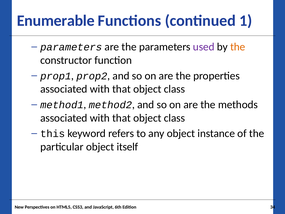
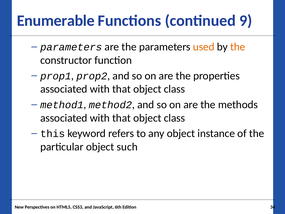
1: 1 -> 9 (246, 21)
used colour: purple -> orange (204, 47)
itself: itself -> such (127, 147)
